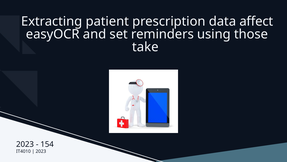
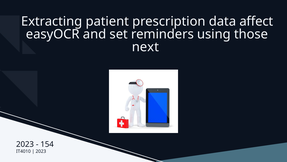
take: take -> next (145, 47)
